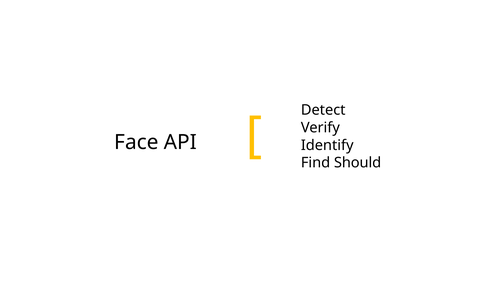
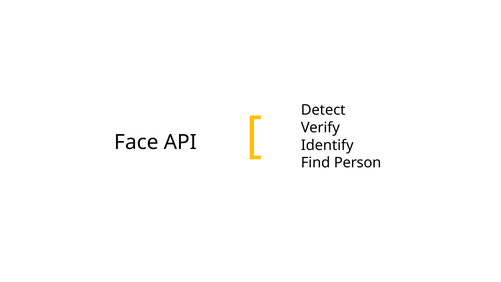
Should: Should -> Person (358, 163)
